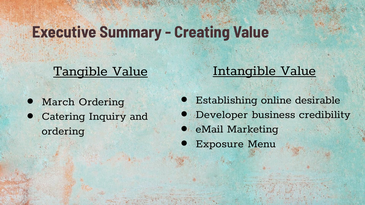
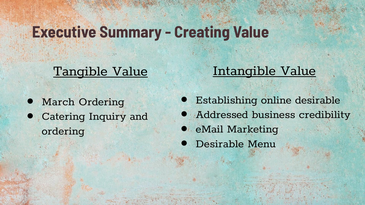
Developer: Developer -> Addressed (222, 114)
Exposure: Exposure -> Desirable (220, 144)
